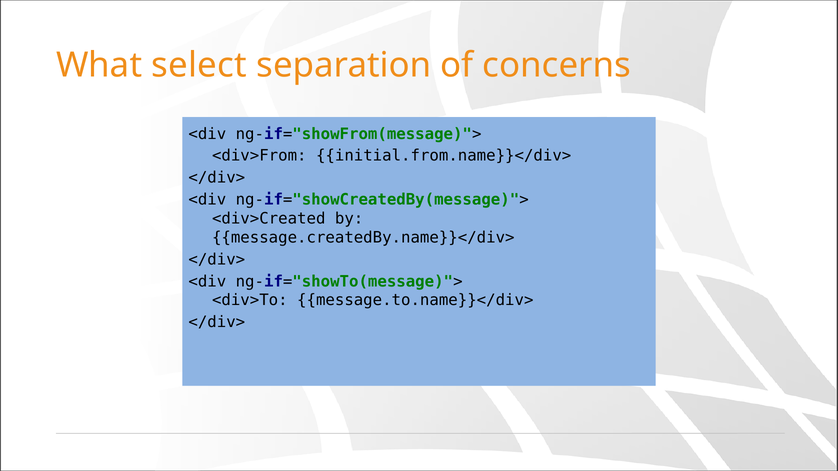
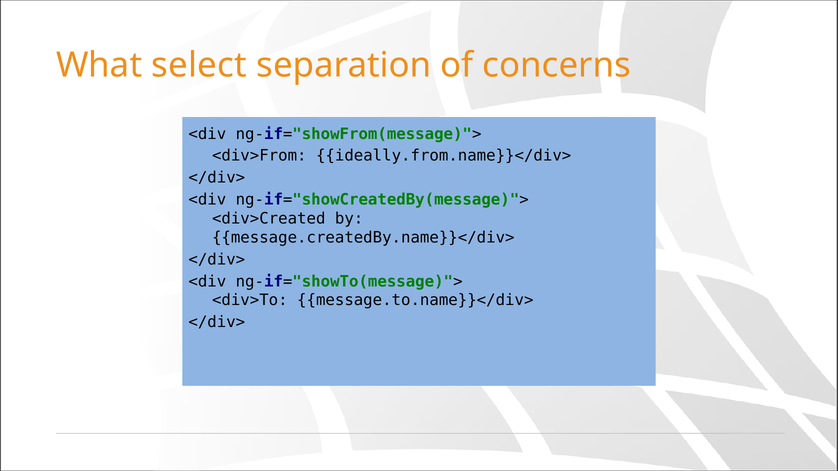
initial.from.name}}</div>: initial.from.name}}</div> -> ideally.from.name}}</div> (444, 156)
